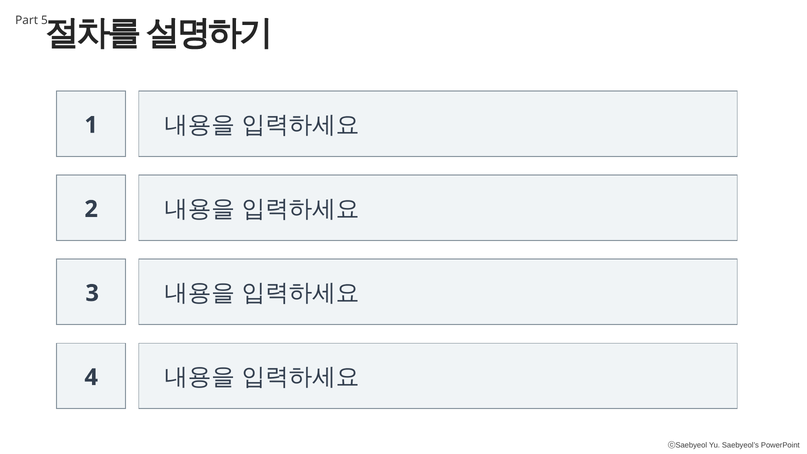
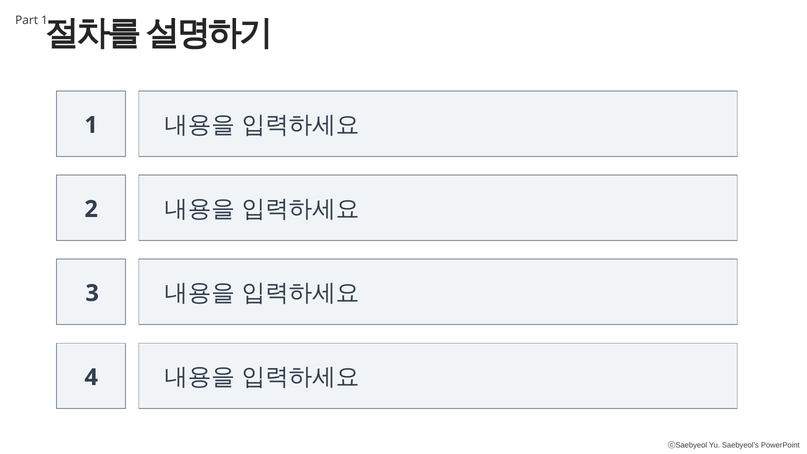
Part 5: 5 -> 1 (44, 20)
